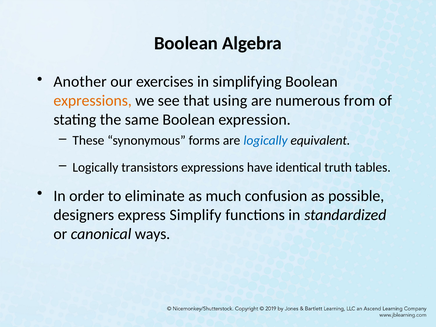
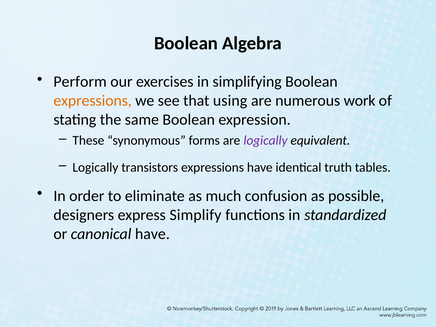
Another: Another -> Perform (80, 82)
from: from -> work (360, 101)
logically colour: blue -> purple (266, 140)
canonical ways: ways -> have (152, 234)
